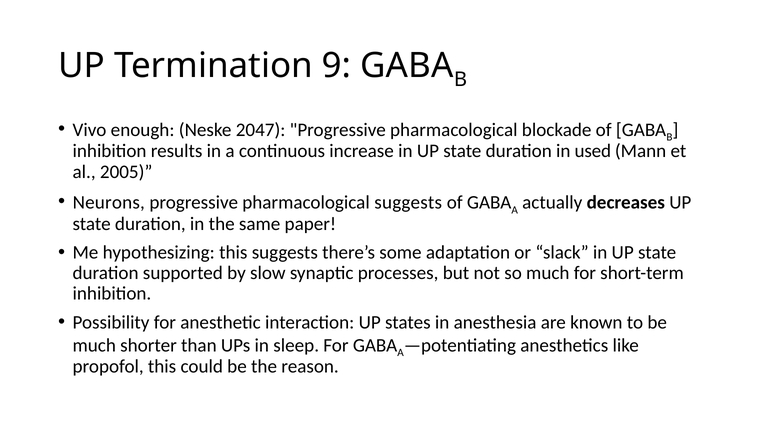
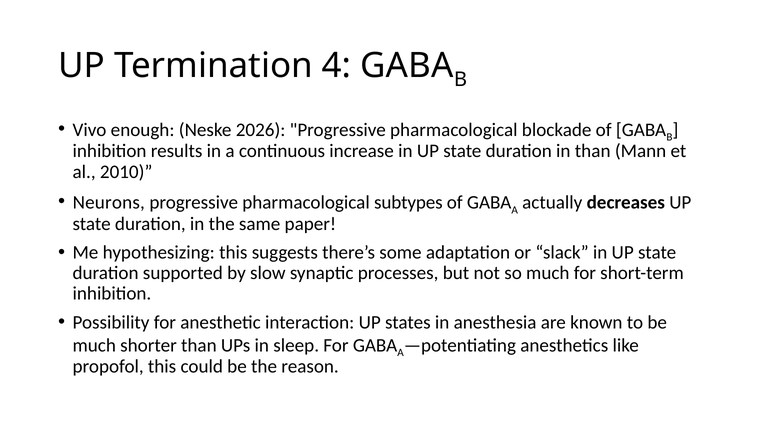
9: 9 -> 4 (337, 66)
2047: 2047 -> 2026 (261, 130)
in used: used -> than (593, 151)
2005: 2005 -> 2010 (126, 172)
pharmacological suggests: suggests -> subtypes (408, 202)
